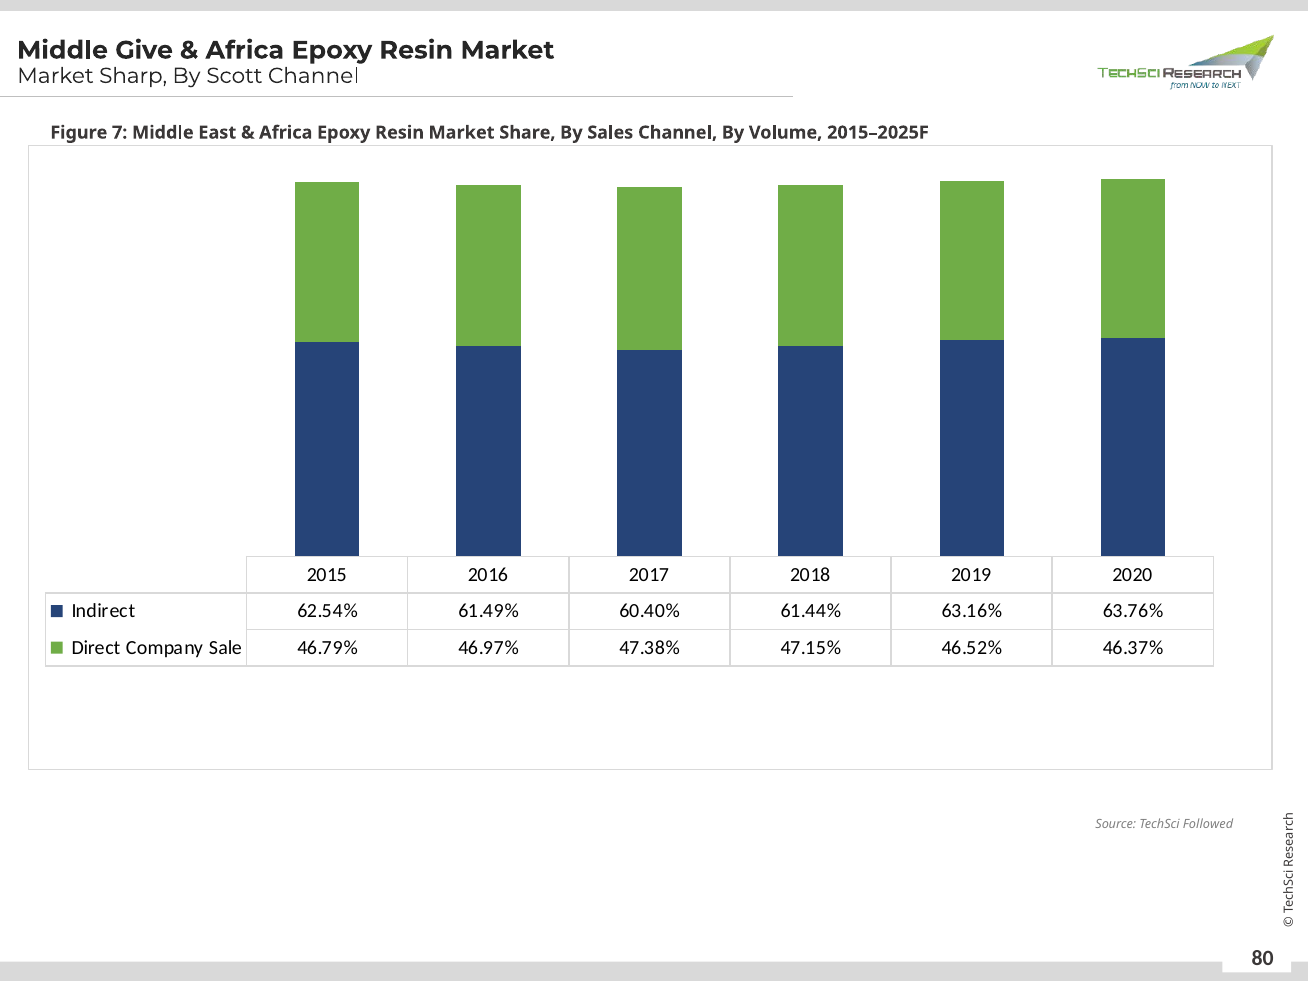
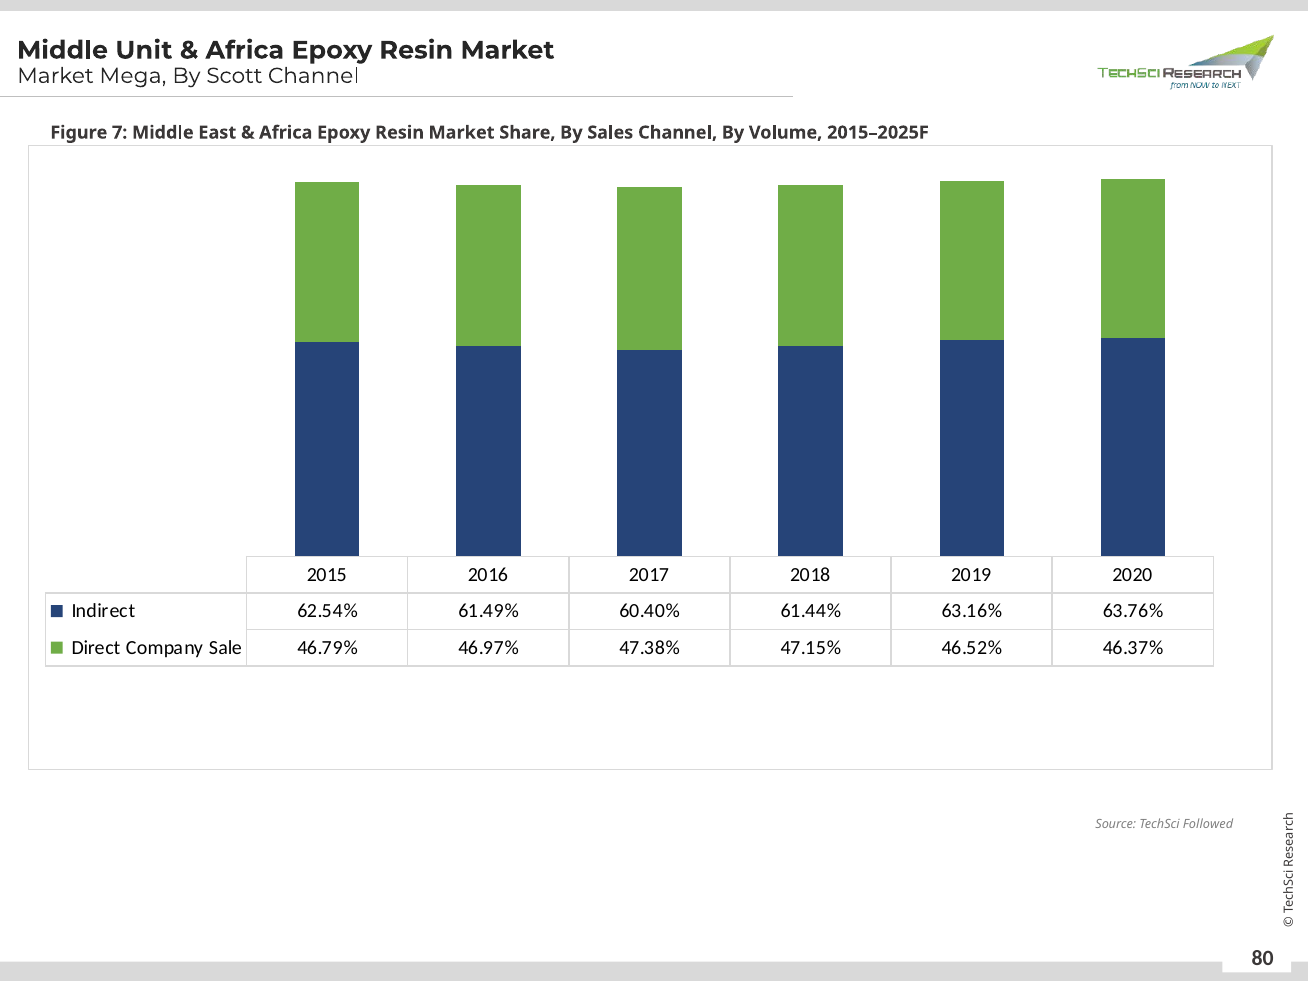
Give: Give -> Unit (144, 50)
Sharp: Sharp -> Mega (133, 76)
